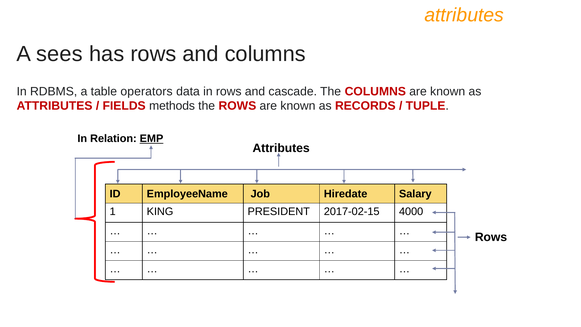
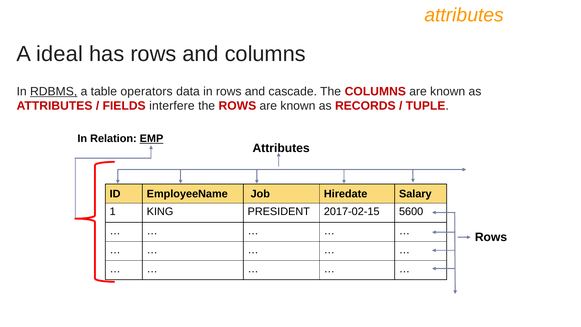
sees: sees -> ideal (59, 54)
RDBMS underline: none -> present (54, 91)
methods: methods -> interfere (172, 106)
4000: 4000 -> 5600 (411, 212)
